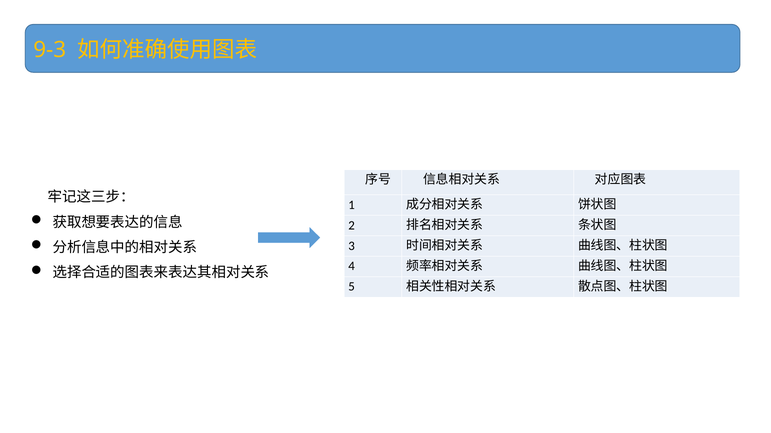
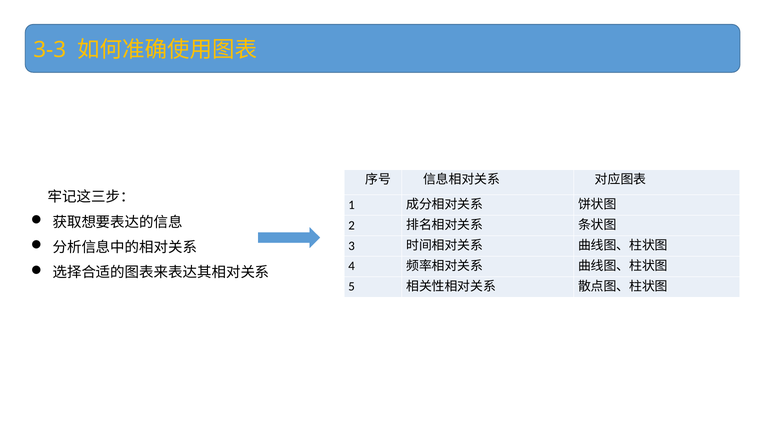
9-3: 9-3 -> 3-3 (50, 50)
